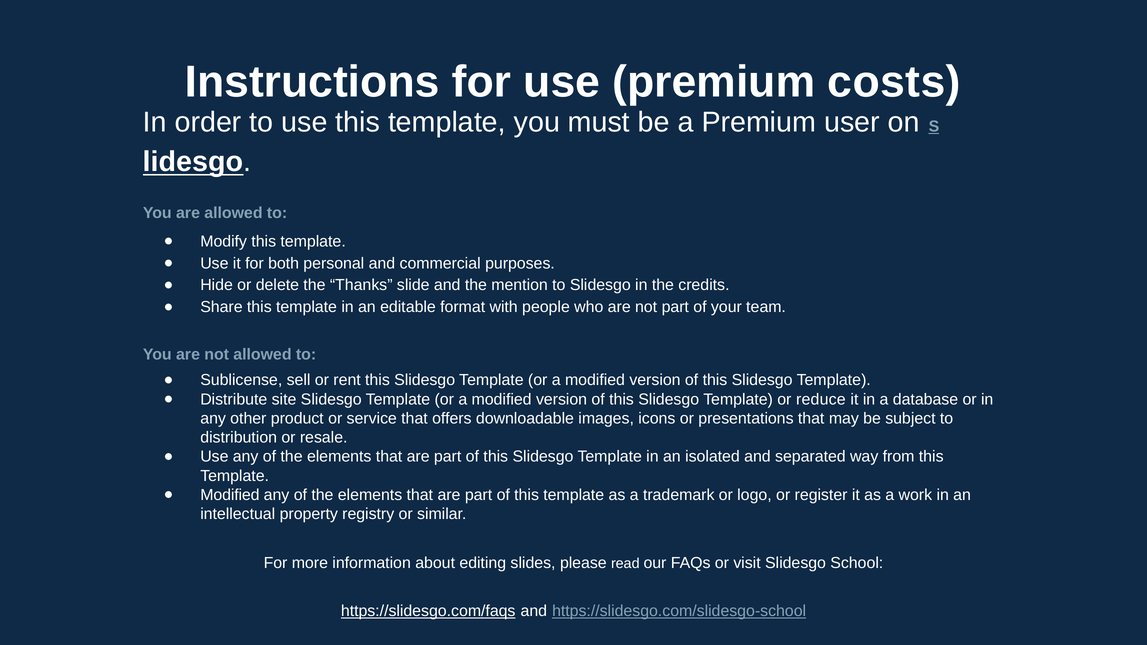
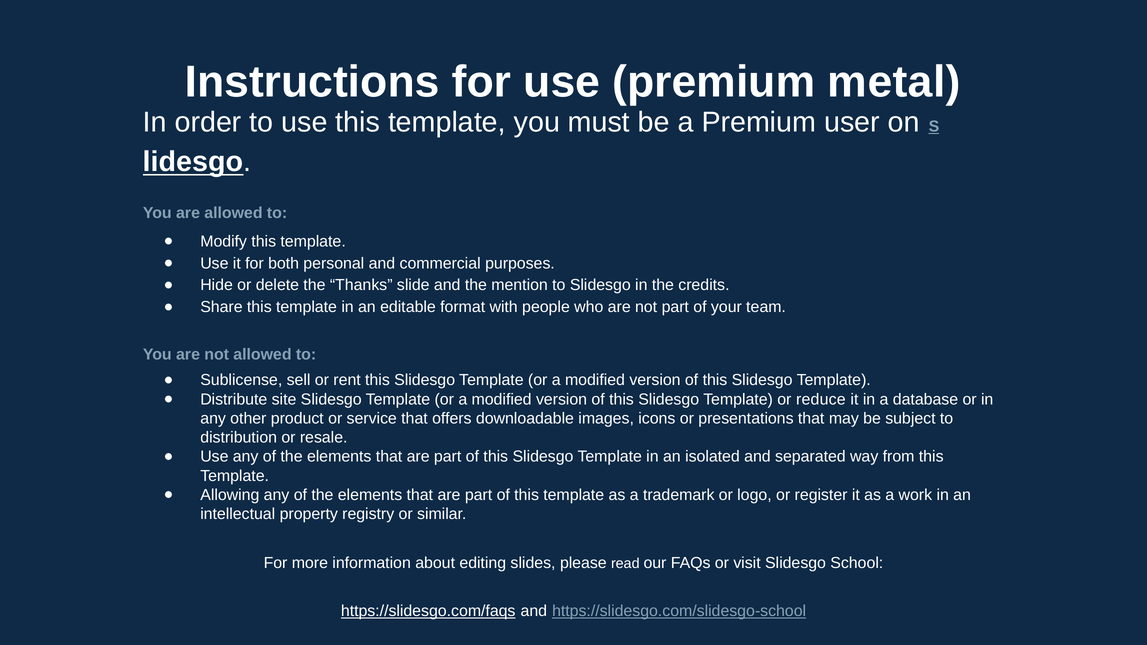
costs: costs -> metal (894, 82)
Modified: Modified -> Allowing (230, 495)
